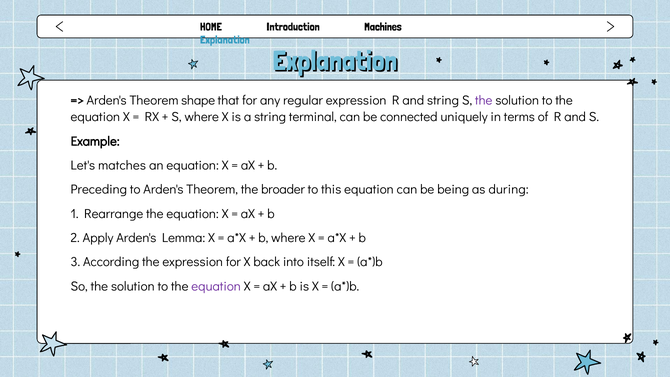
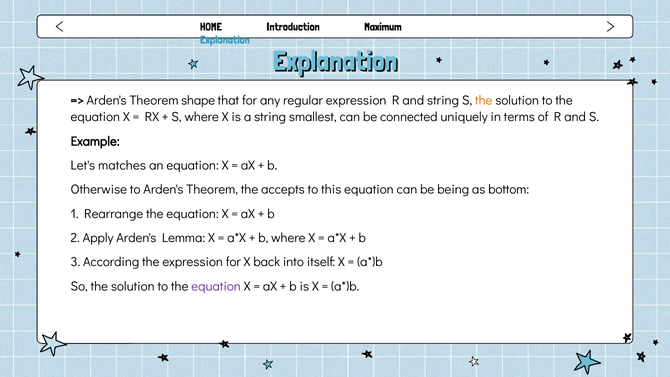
Machines: Machines -> Maximum (383, 27)
the colour: purple -> orange (484, 100)
terminal: terminal -> smallest (313, 117)
Preceding: Preceding -> Otherwise (99, 189)
broader: broader -> accepts (283, 189)
during: during -> bottom (509, 189)
